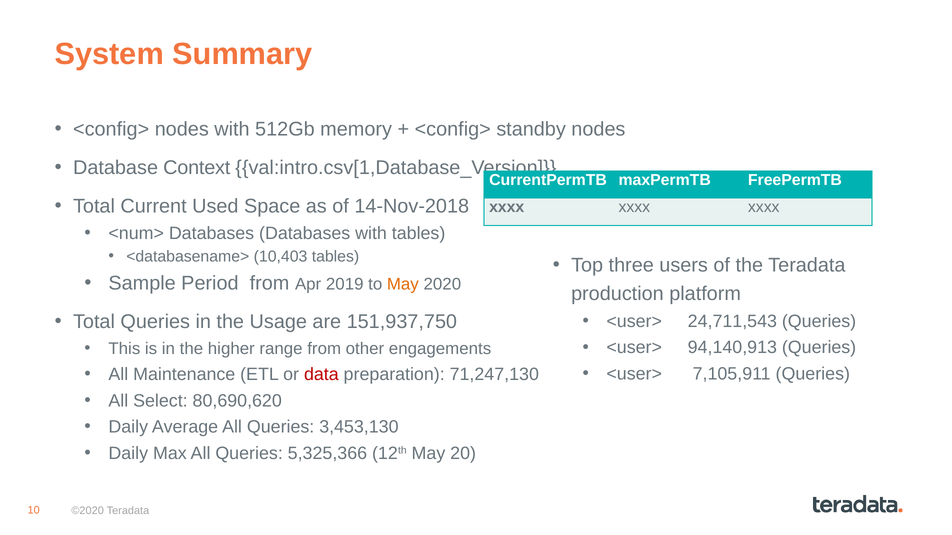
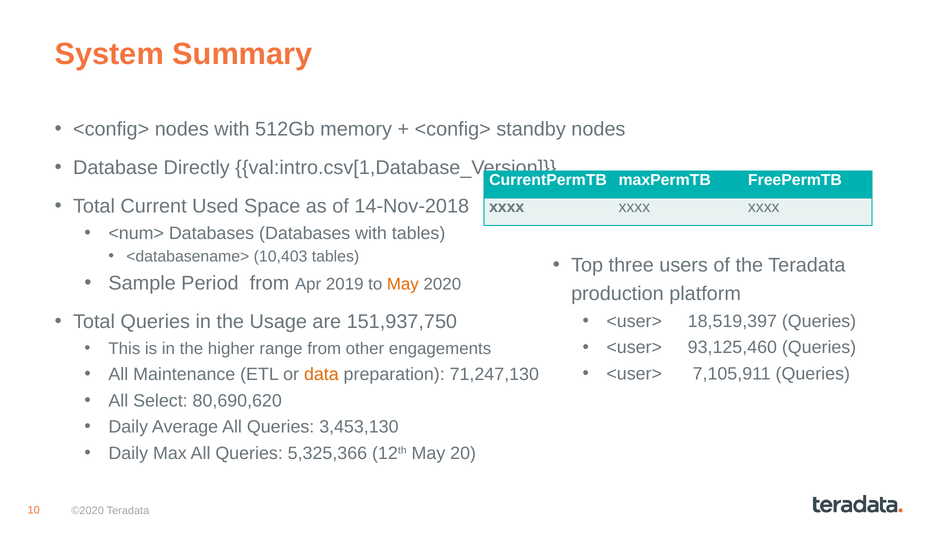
Context: Context -> Directly (197, 168)
24,711,543: 24,711,543 -> 18,519,397 (732, 322)
94,140,913: 94,140,913 -> 93,125,460 (732, 348)
data colour: red -> orange (321, 375)
